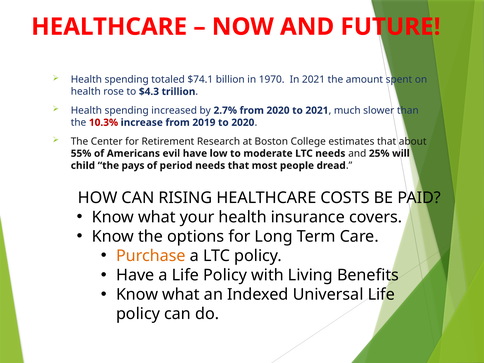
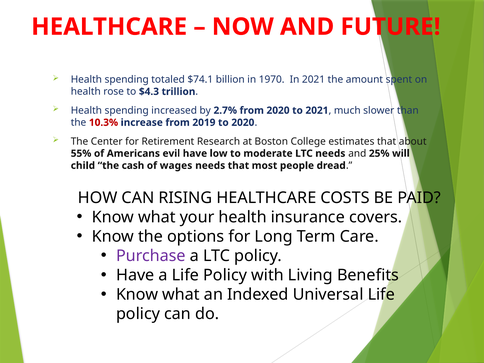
pays: pays -> cash (133, 166)
period: period -> wages (176, 166)
Purchase colour: orange -> purple (151, 256)
